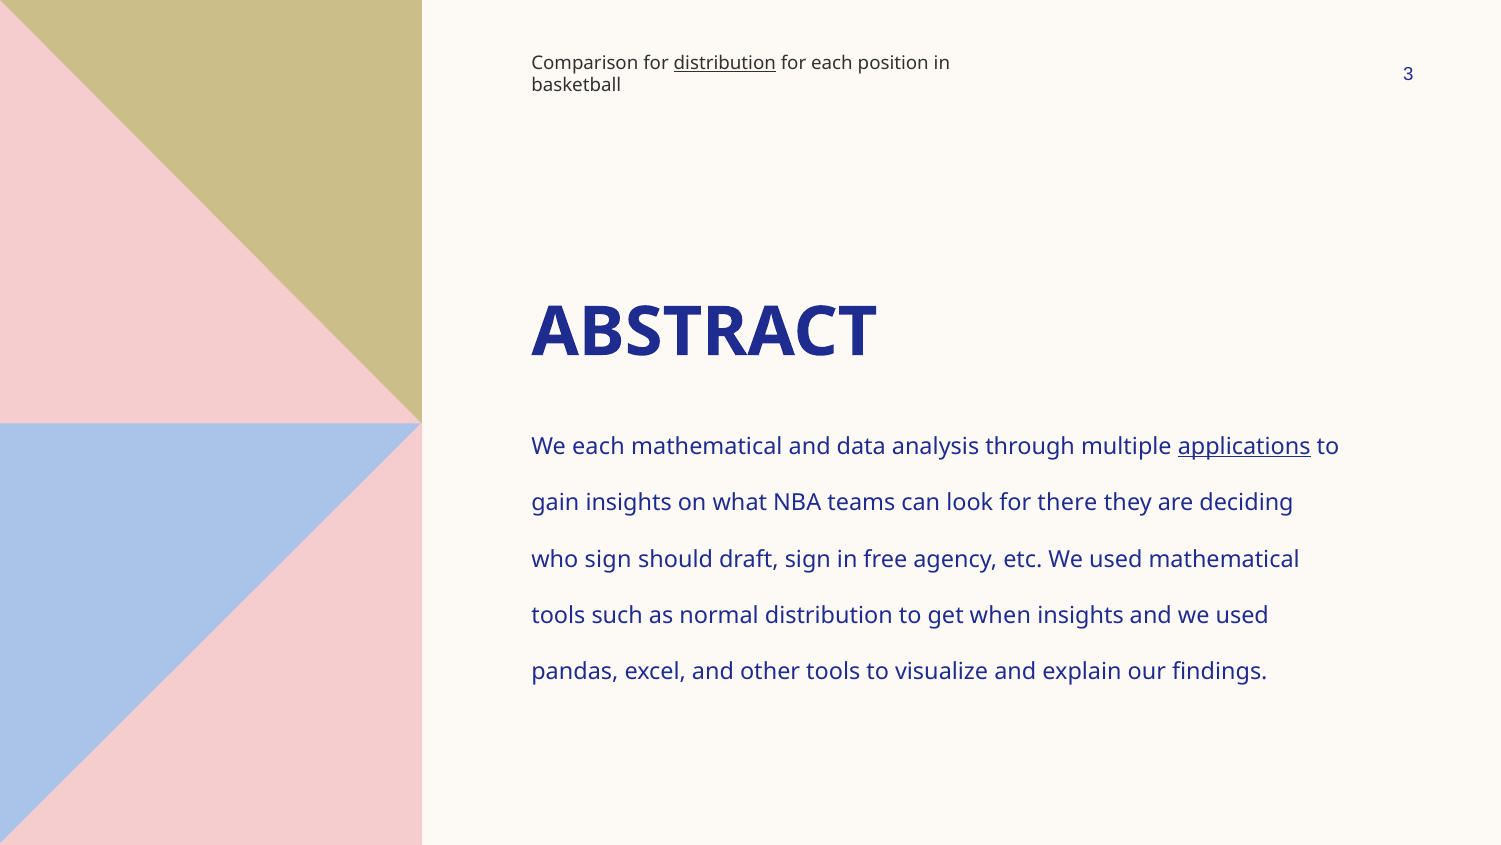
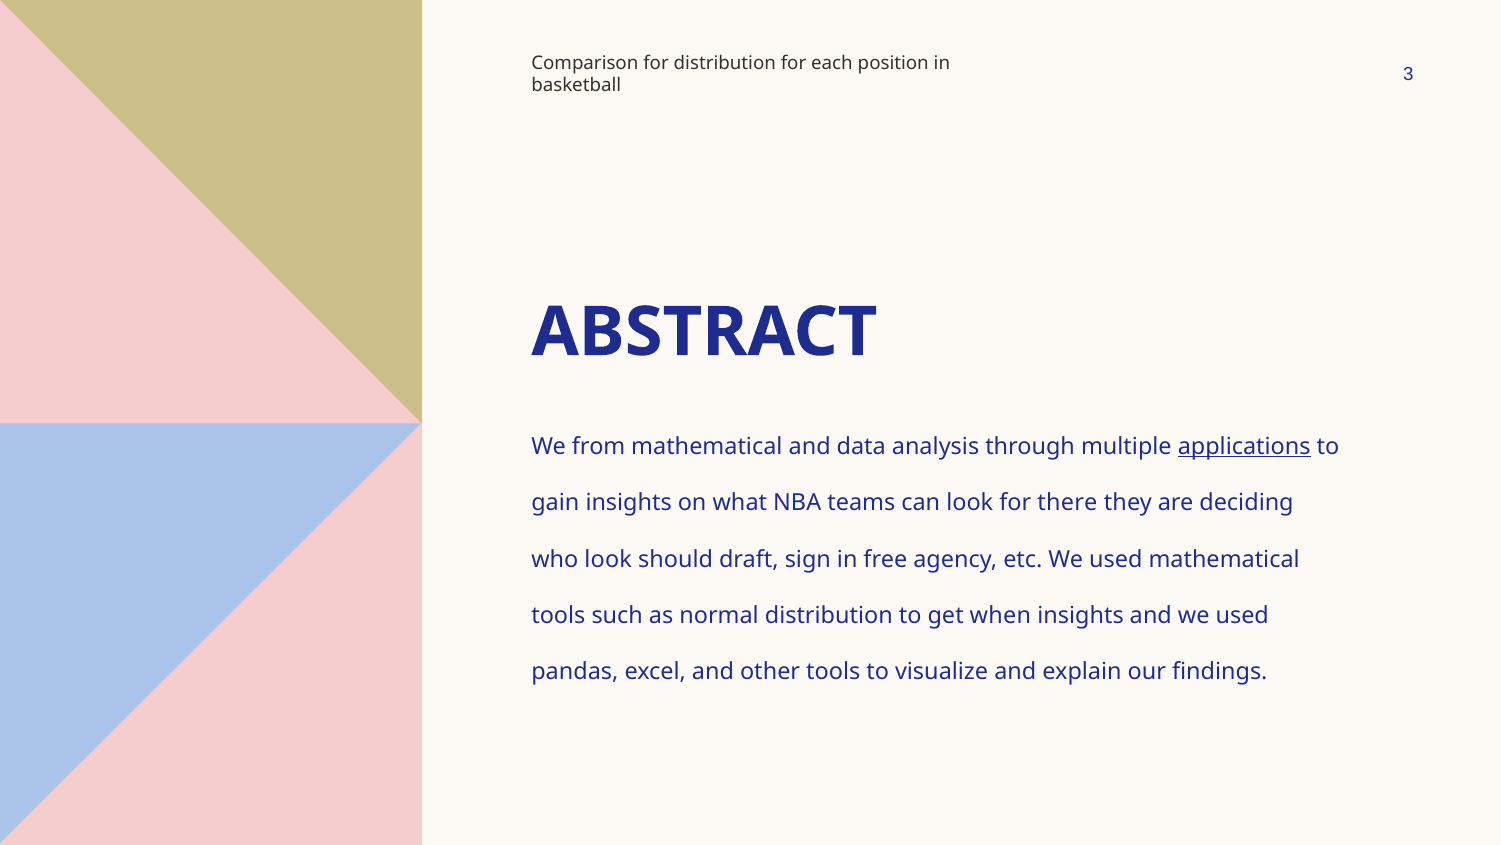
distribution underline: present -> none (725, 63)
We each: each -> from (599, 446)
who sign: sign -> look (608, 559)
